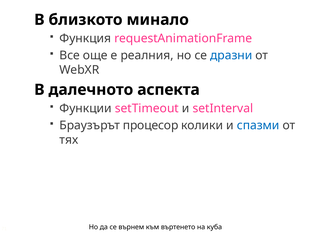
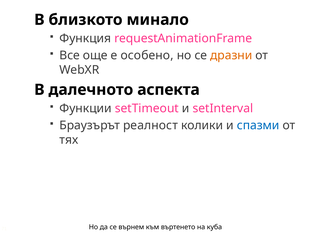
реалния: реалния -> особено (147, 55)
дразни colour: blue -> orange (231, 55)
процесор: процесор -> реалност (150, 125)
